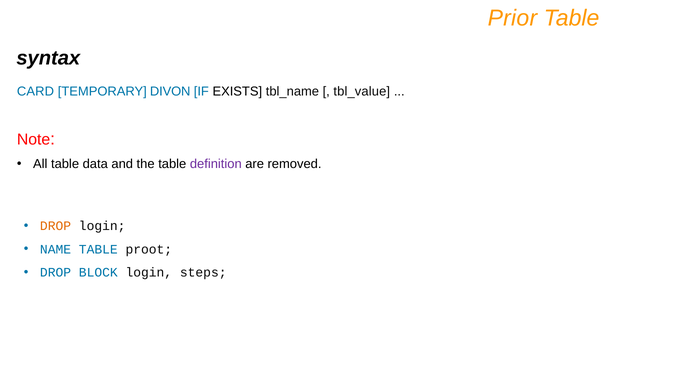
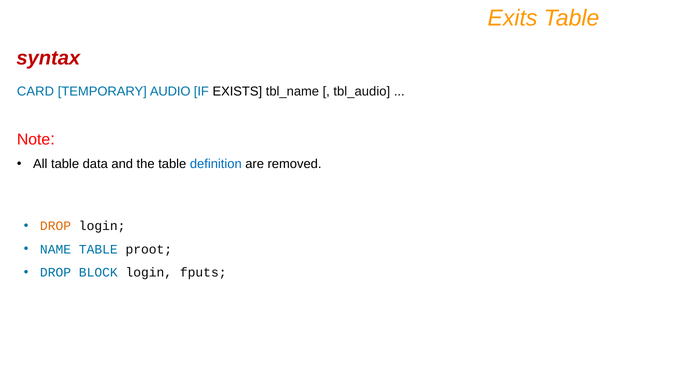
Prior: Prior -> Exits (513, 18)
syntax colour: black -> red (48, 58)
DIVON: DIVON -> AUDIO (170, 92)
tbl_value: tbl_value -> tbl_audio (362, 92)
definition colour: purple -> blue (216, 164)
steps: steps -> fputs (203, 272)
